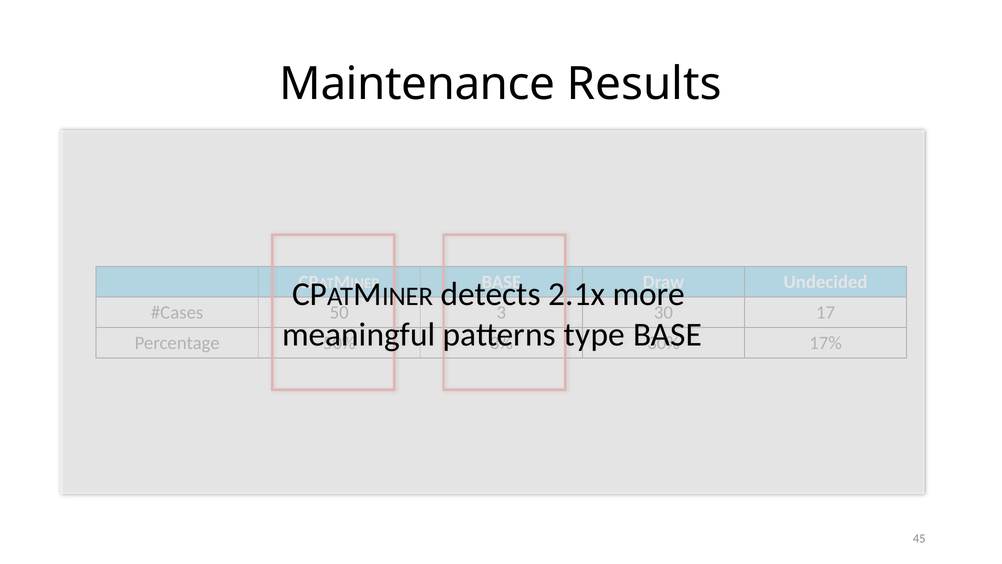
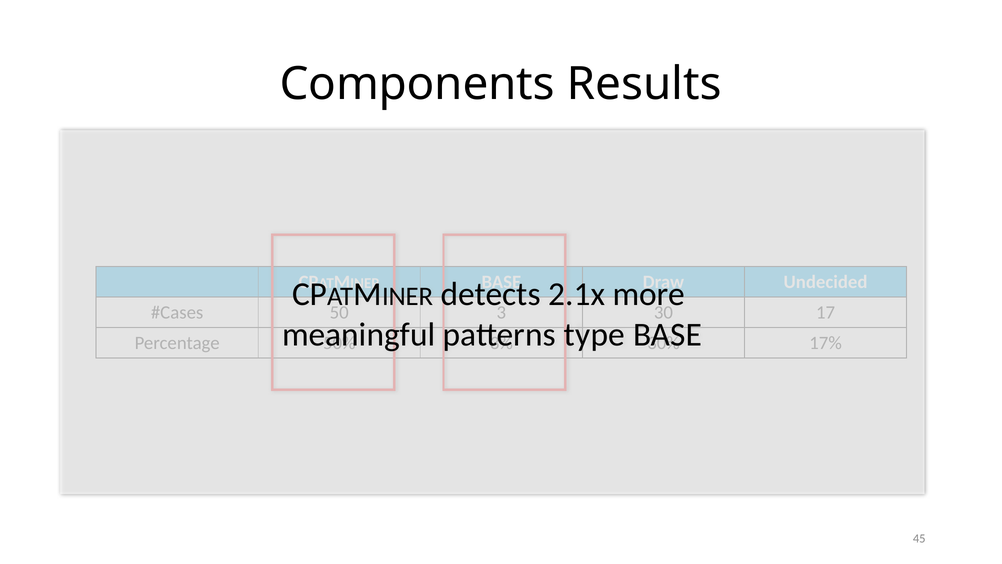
Maintenance: Maintenance -> Components (417, 84)
